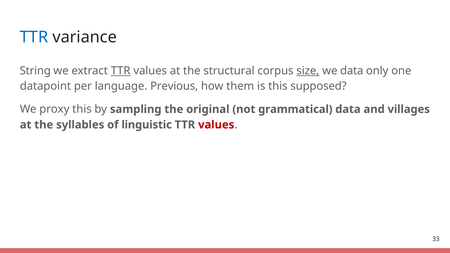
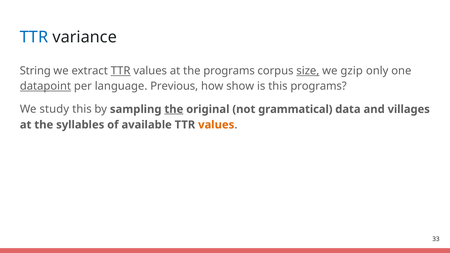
the structural: structural -> programs (229, 71)
we data: data -> gzip (352, 71)
datapoint underline: none -> present (45, 86)
them: them -> show (240, 86)
this supposed: supposed -> programs (319, 86)
proxy: proxy -> study (54, 109)
the underline: none -> present (174, 109)
linguistic: linguistic -> available (147, 125)
values colour: red -> orange (216, 125)
